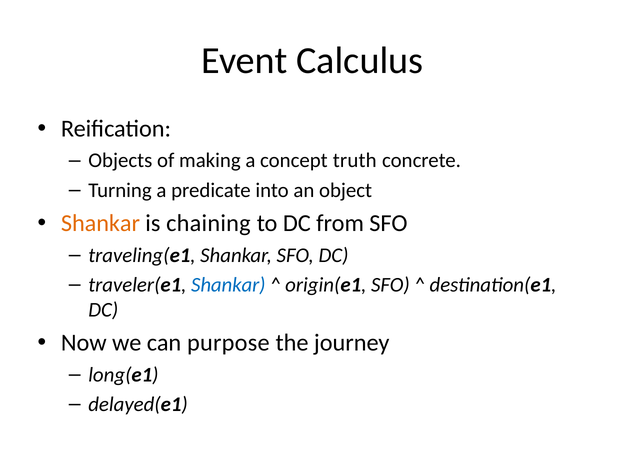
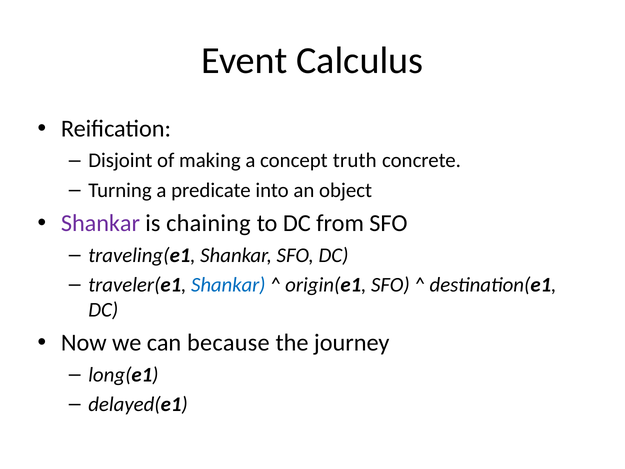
Objects: Objects -> Disjoint (120, 161)
Shankar colour: orange -> purple (100, 223)
purpose: purpose -> because (228, 343)
